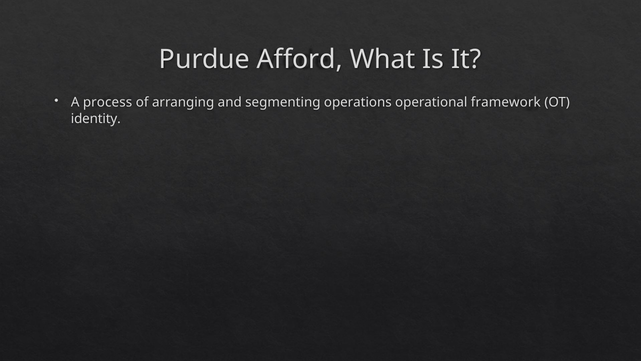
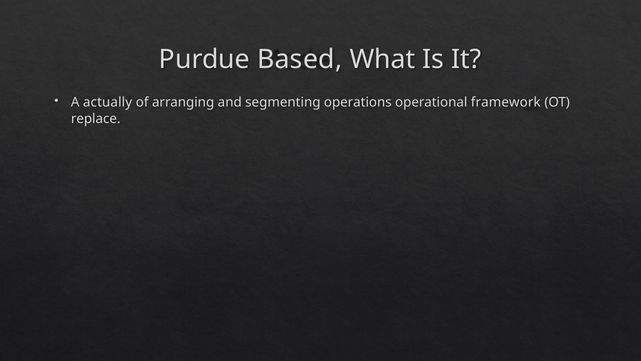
Afford: Afford -> Based (300, 59)
process: process -> actually (108, 102)
identity: identity -> replace (96, 118)
